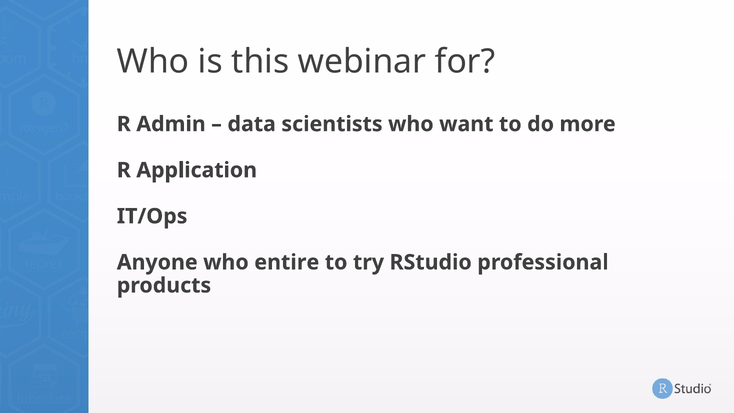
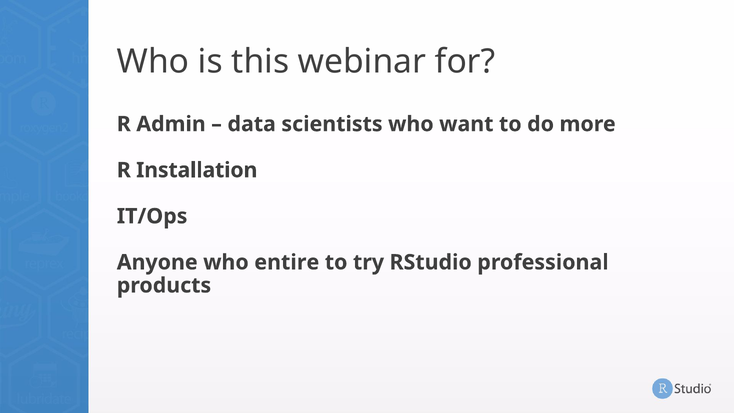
Application: Application -> Installation (197, 170)
